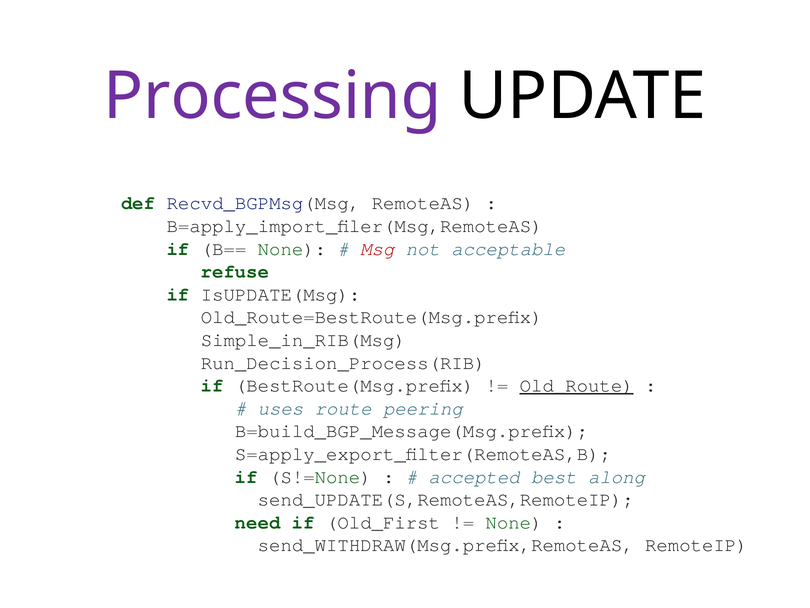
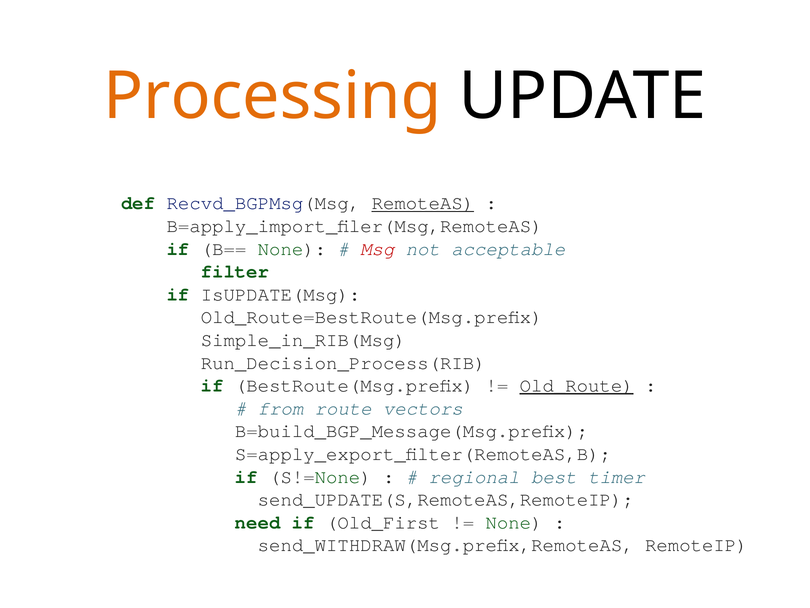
Processing colour: purple -> orange (272, 96)
RemoteAS underline: none -> present (423, 203)
refuse: refuse -> filter (235, 271)
uses: uses -> from (281, 408)
peering: peering -> vectors (423, 408)
accepted: accepted -> regional (474, 476)
along: along -> timer (617, 476)
